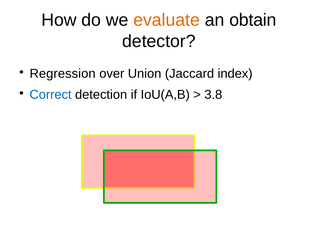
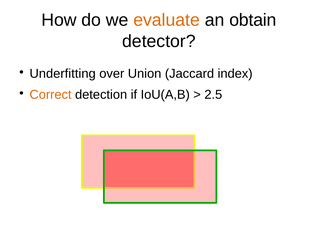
Regression: Regression -> Underfitting (63, 73)
Correct colour: blue -> orange (51, 95)
3.8: 3.8 -> 2.5 (213, 95)
